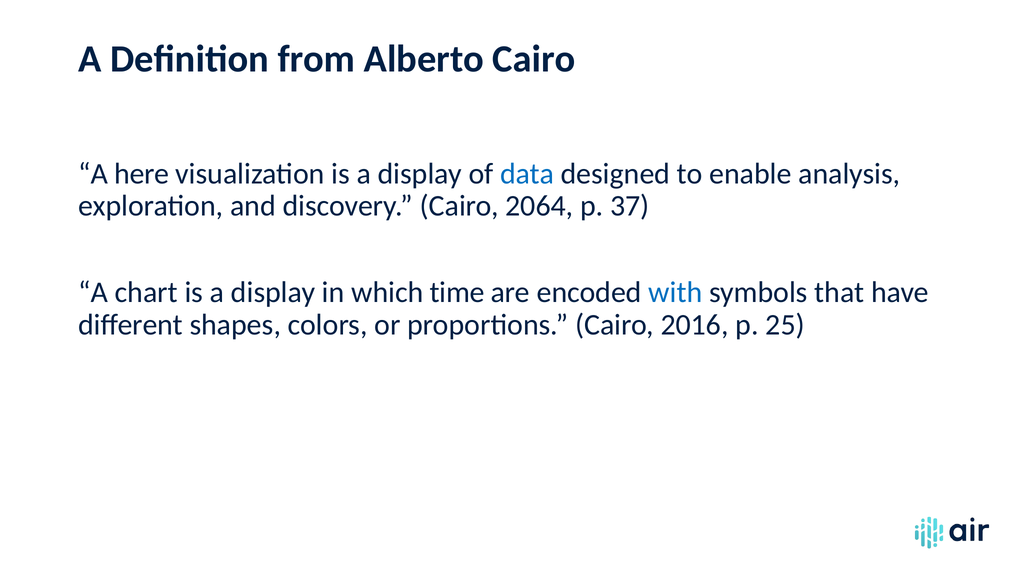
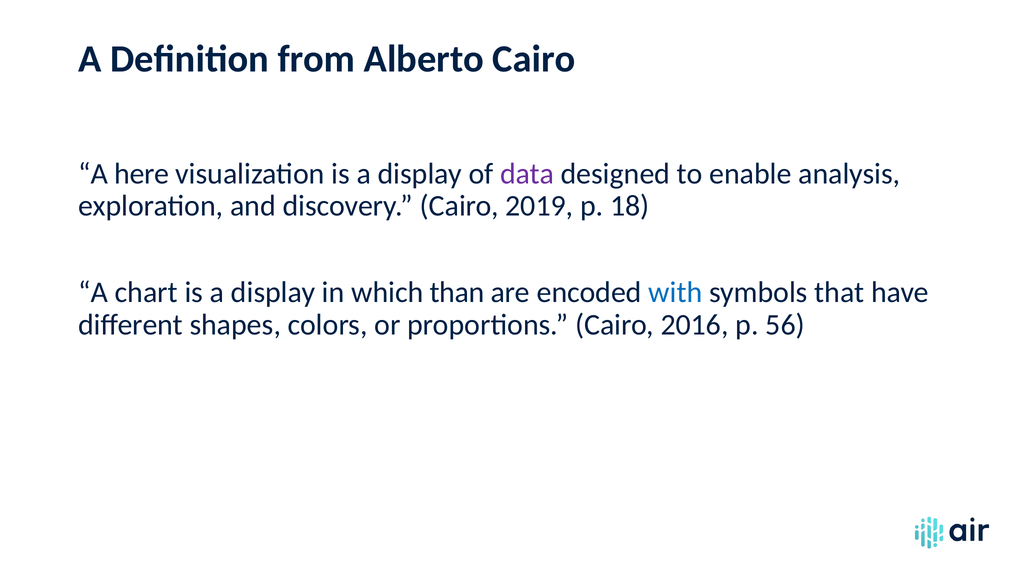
data colour: blue -> purple (527, 174)
2064: 2064 -> 2019 (539, 206)
37: 37 -> 18 (630, 206)
time: time -> than (457, 292)
25: 25 -> 56 (785, 324)
